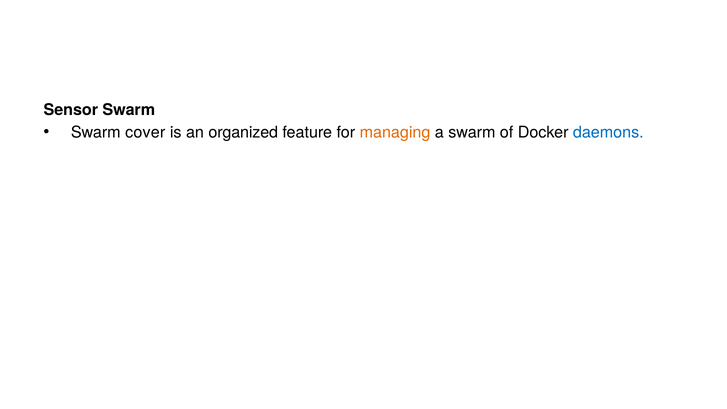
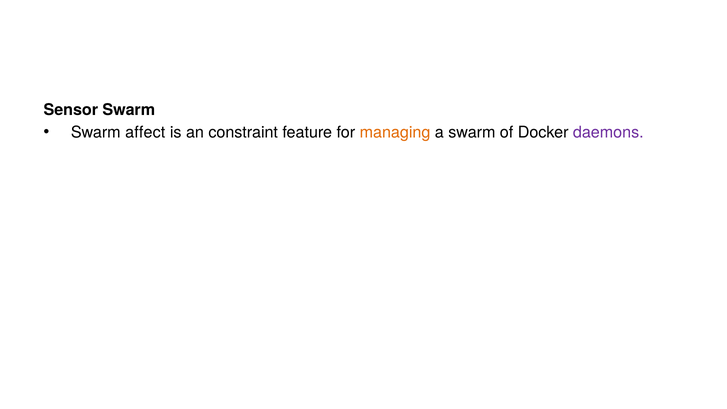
cover: cover -> affect (145, 132)
organized: organized -> constraint (243, 132)
daemons colour: blue -> purple (608, 132)
